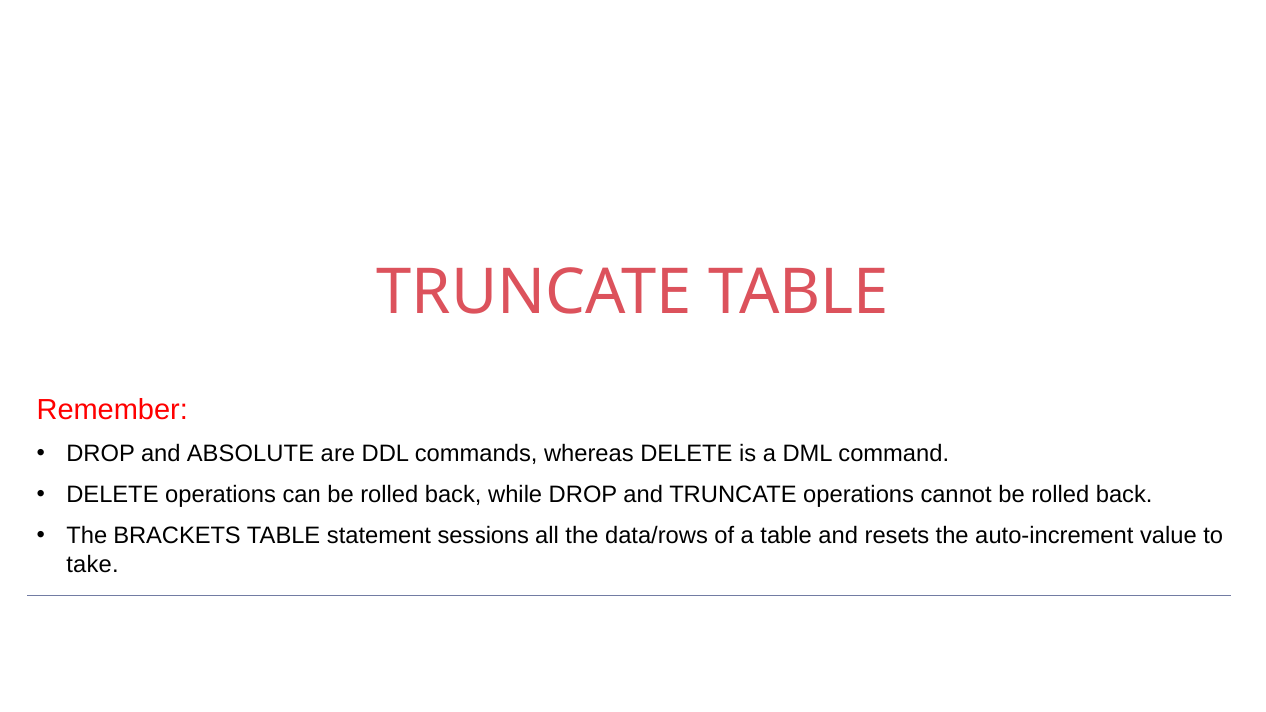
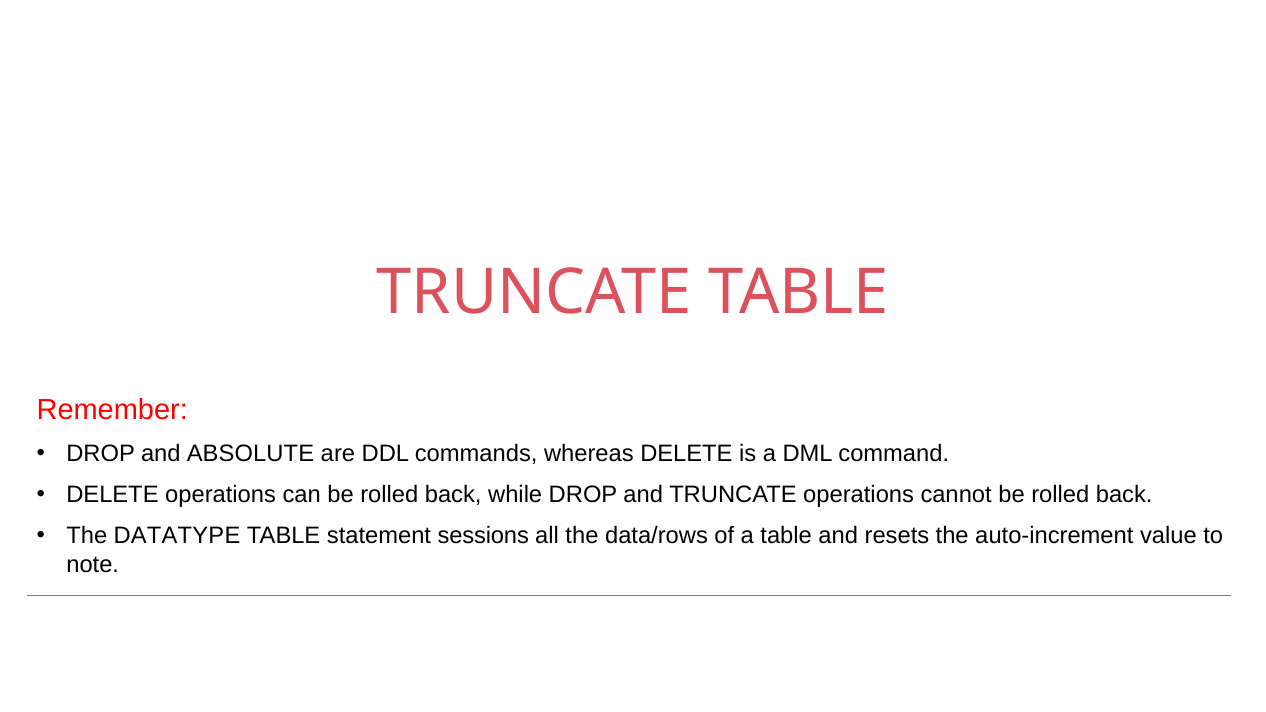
BRACKETS: BRACKETS -> DATATYPE (177, 536)
take: take -> note (93, 565)
